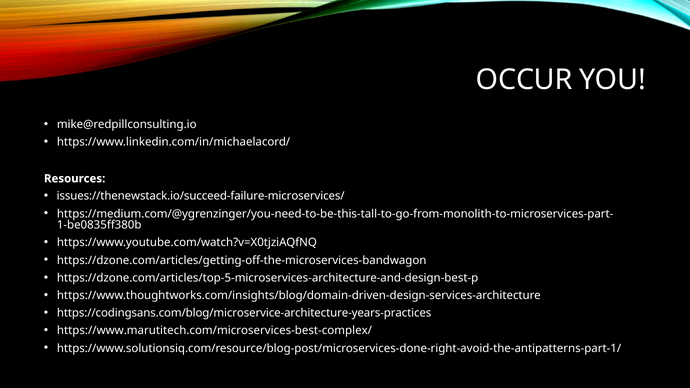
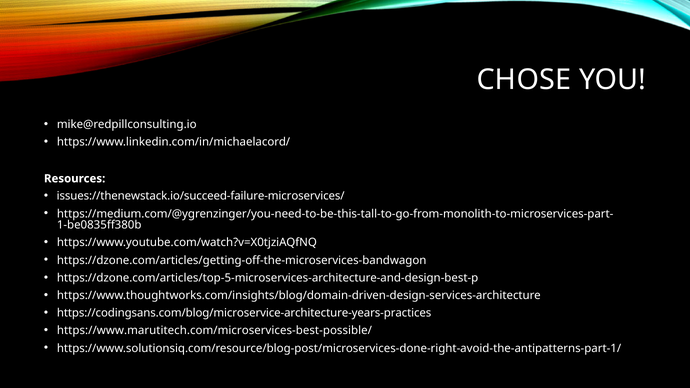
OCCUR: OCCUR -> CHOSE (524, 80)
https://www.marutitech.com/microservices-best-complex/: https://www.marutitech.com/microservices-best-complex/ -> https://www.marutitech.com/microservices-best-possible/ (214, 331)
